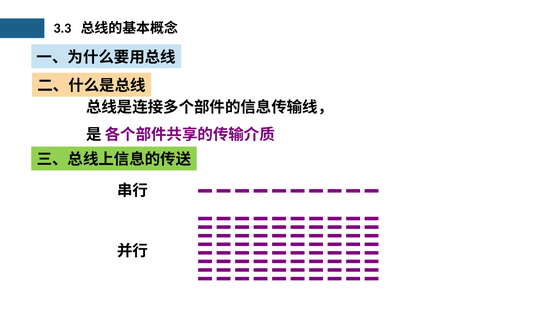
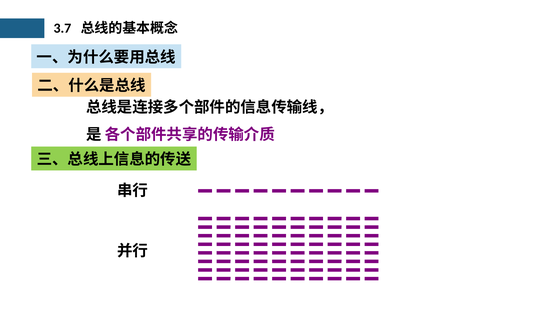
3.3: 3.3 -> 3.7 (62, 28)
